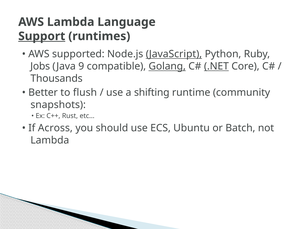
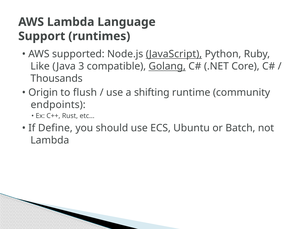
Support underline: present -> none (42, 36)
Jobs: Jobs -> Like (40, 66)
9: 9 -> 3 (81, 66)
.NET underline: present -> none (216, 66)
Better: Better -> Origin (43, 92)
snapshots: snapshots -> endpoints (58, 105)
Across: Across -> Define (55, 128)
